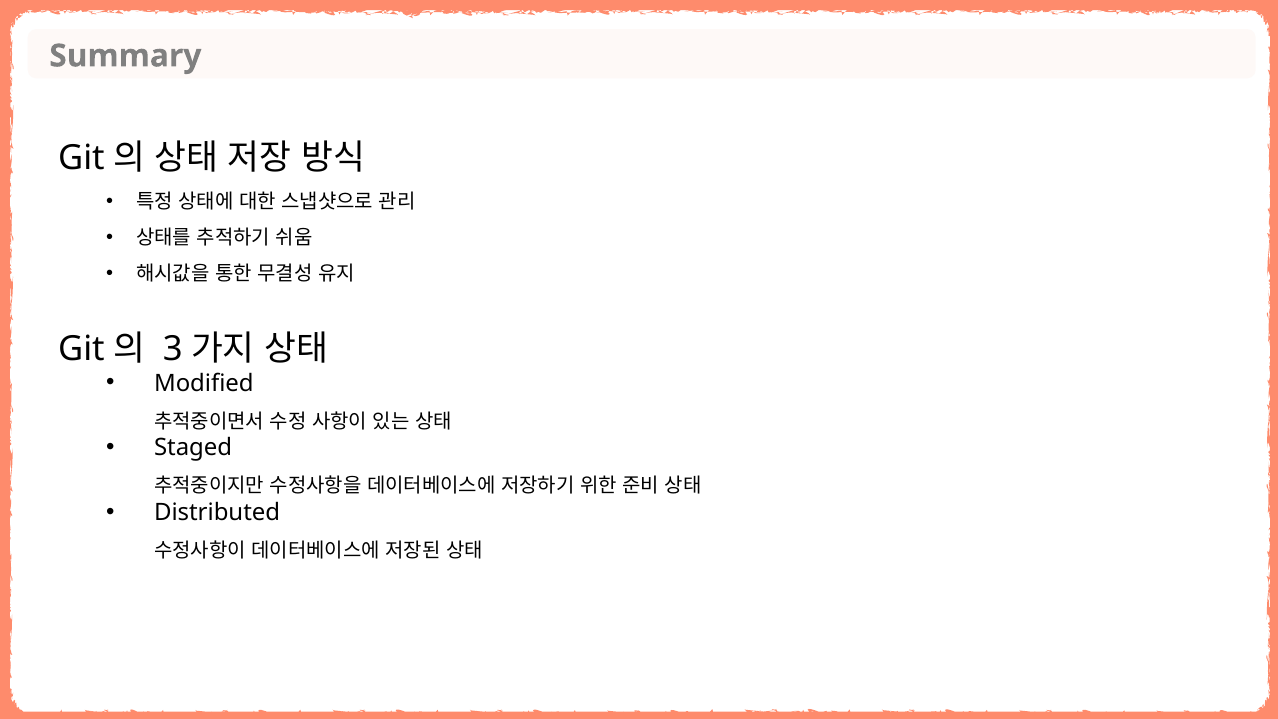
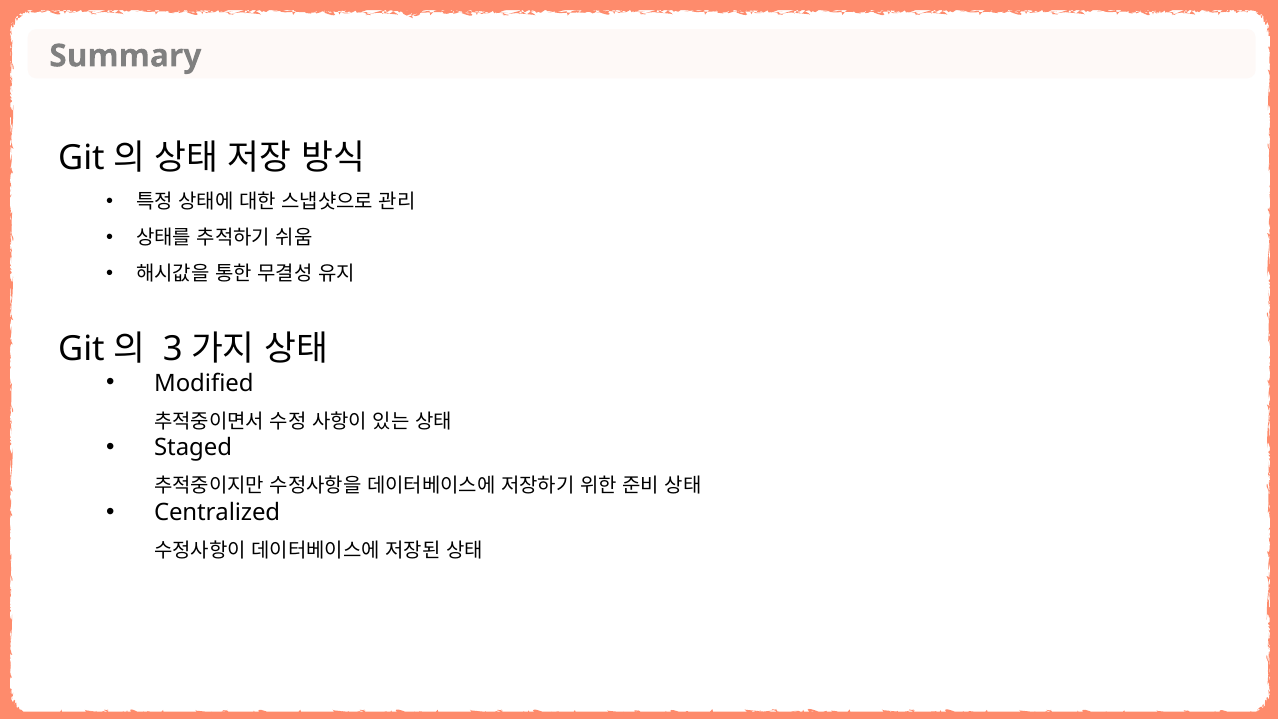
Distributed: Distributed -> Centralized (217, 513)
